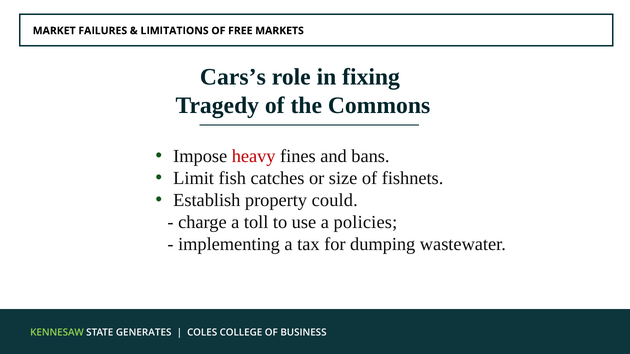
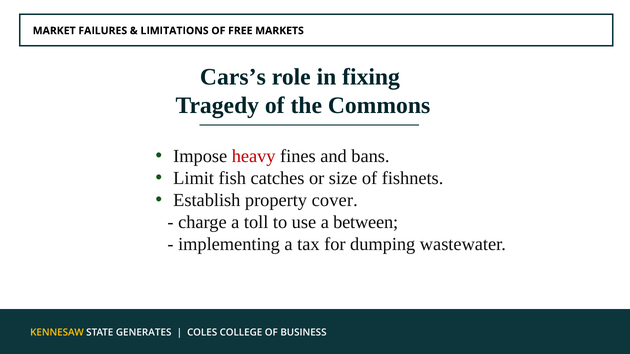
could: could -> cover (335, 201)
policies: policies -> between (366, 223)
KENNESAW colour: light green -> yellow (57, 333)
